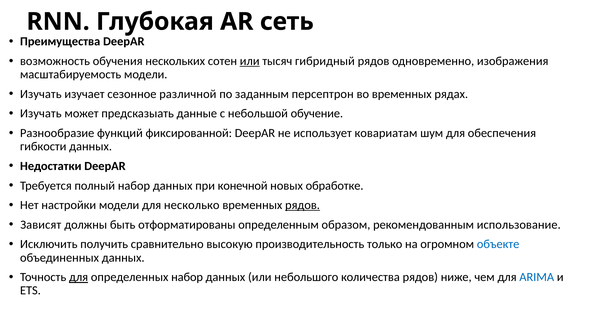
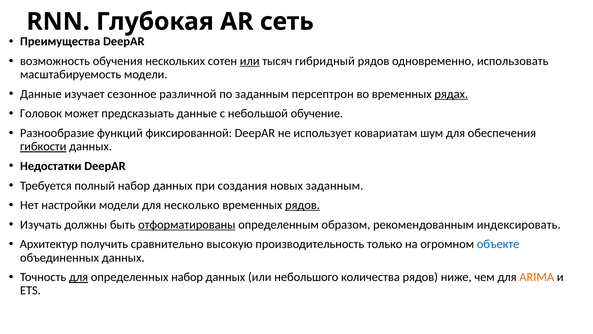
изображения: изображения -> использовать (513, 61)
Изучать: Изучать -> Данные (41, 94)
рядах underline: none -> present (451, 94)
Изучать: Изучать -> Головок (41, 113)
гибкости underline: none -> present (43, 146)
конечной: конечной -> создания (243, 185)
новых обработке: обработке -> заданным (334, 185)
Зависят: Зависят -> Изучать (41, 224)
отформатированы underline: none -> present (187, 224)
использование: использование -> индексировать (519, 224)
Исключить: Исключить -> Архитектур (49, 244)
ARIMA colour: blue -> orange (537, 277)
